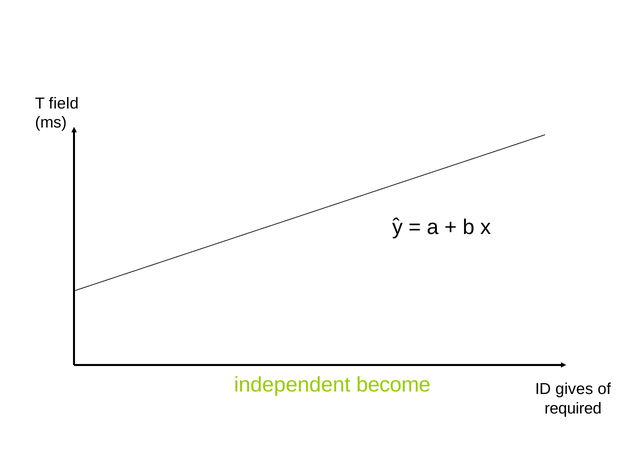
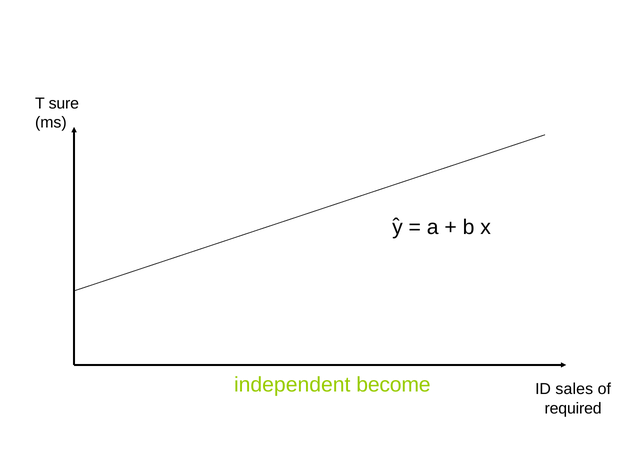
field: field -> sure (64, 104)
gives: gives -> sales (574, 389)
